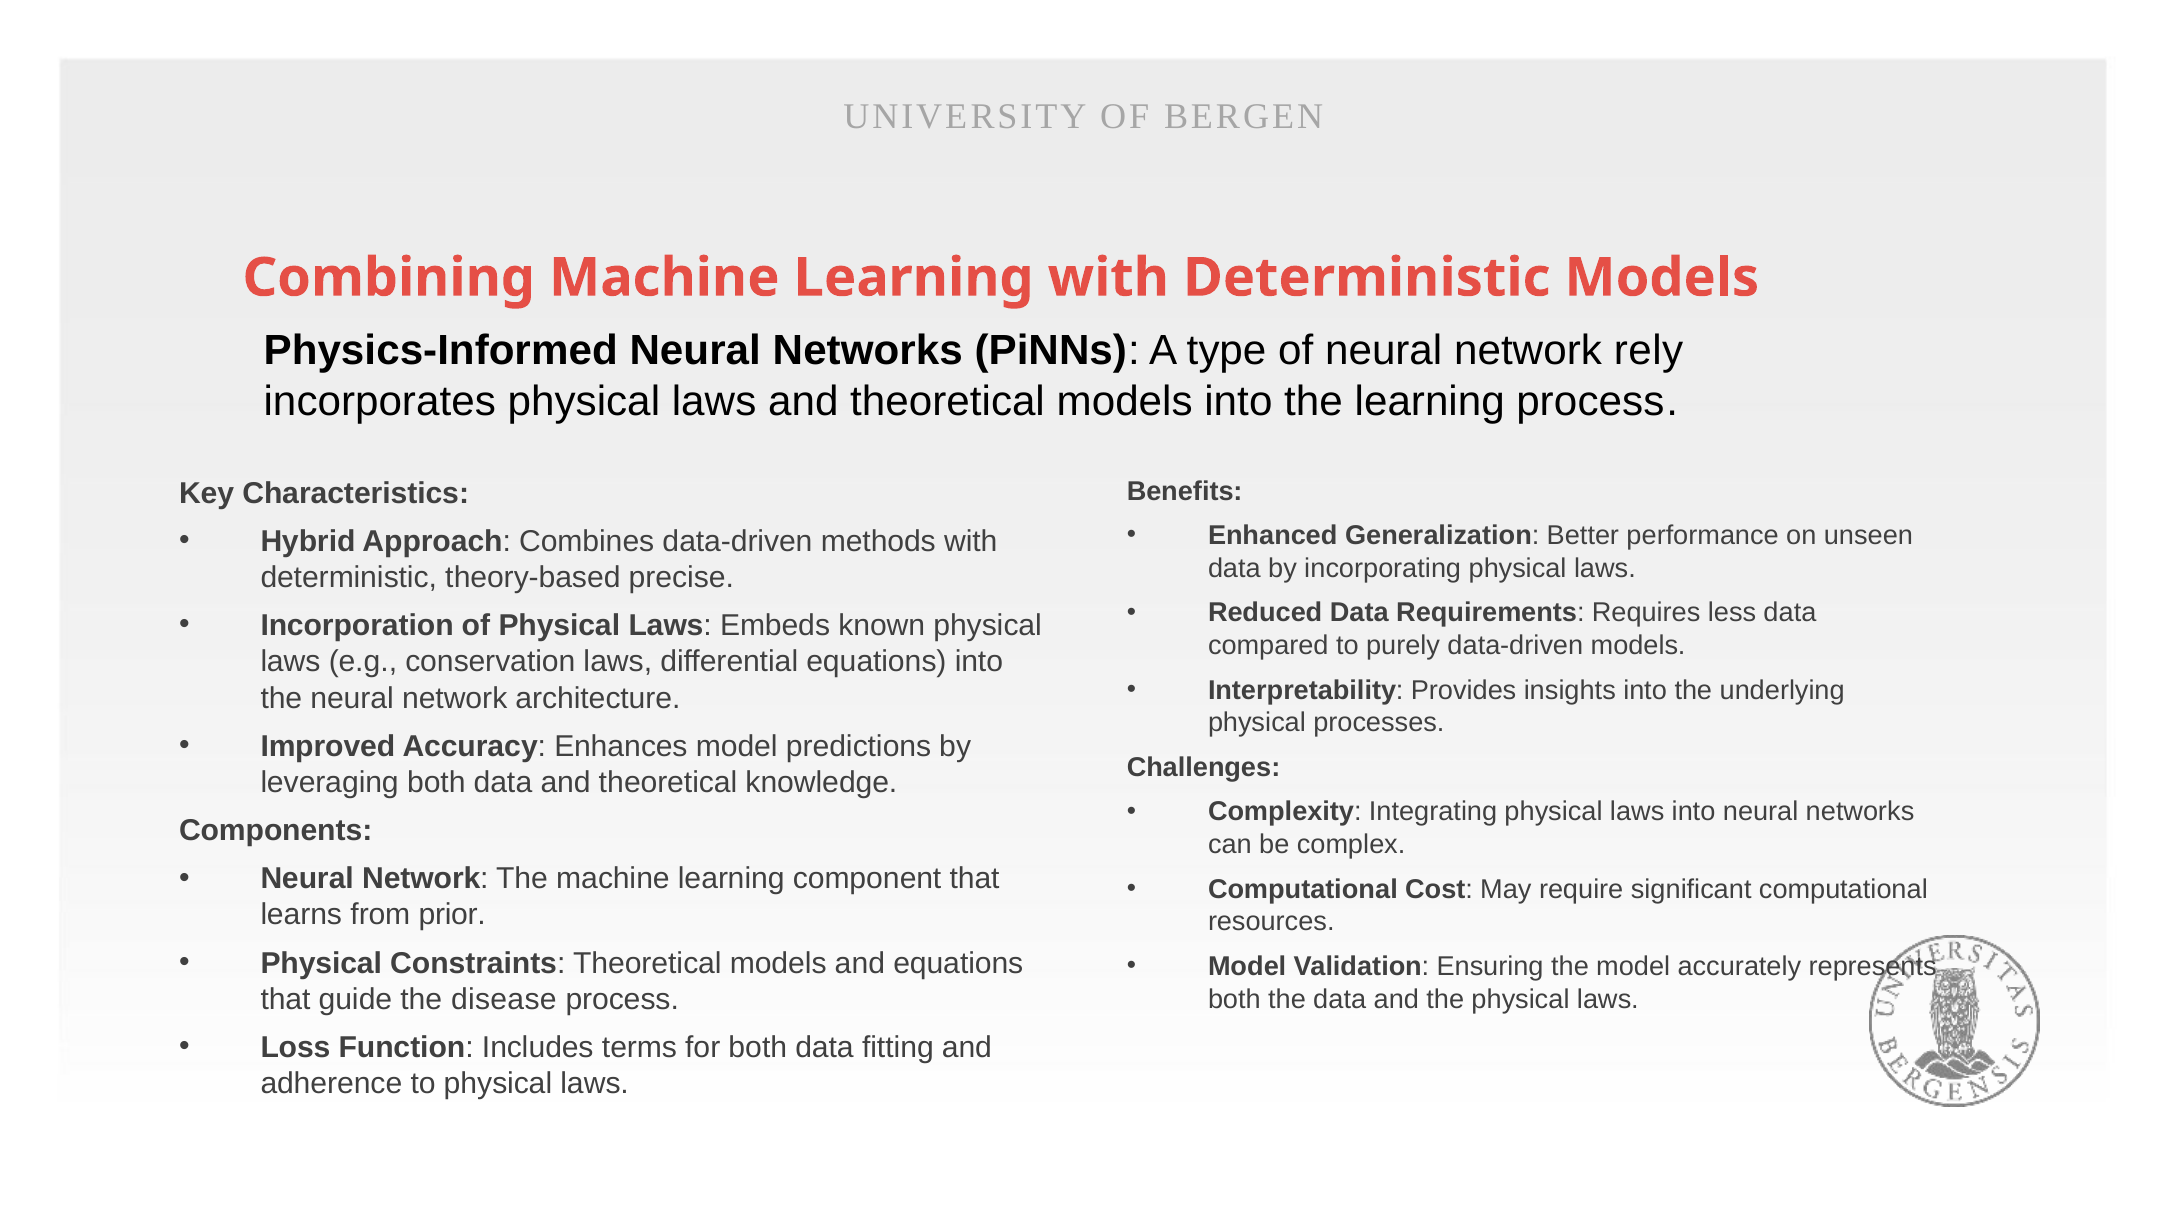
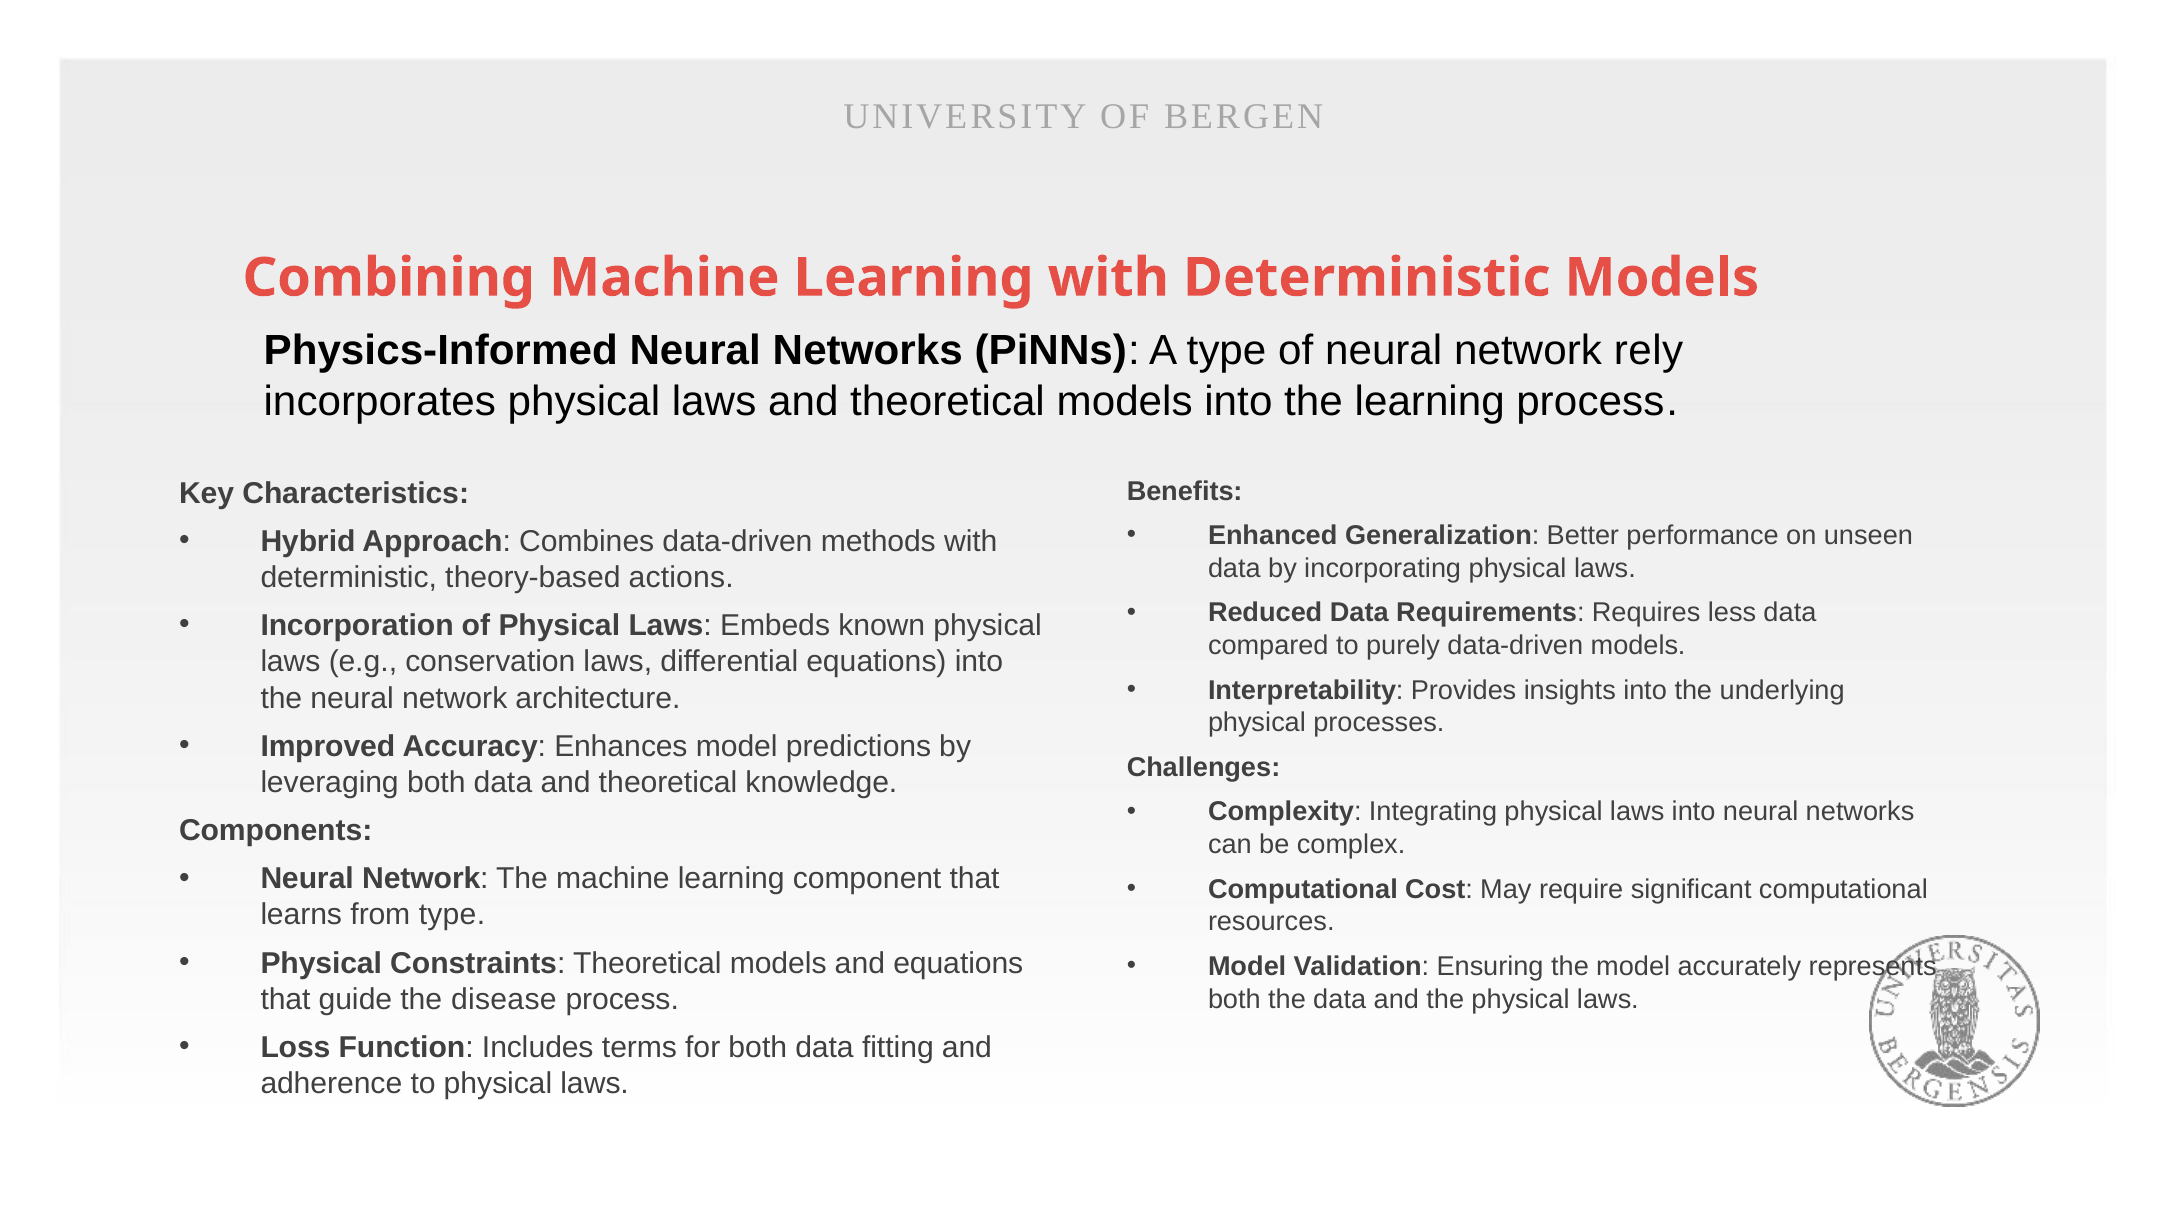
precise: precise -> actions (681, 578)
from prior: prior -> type (452, 915)
